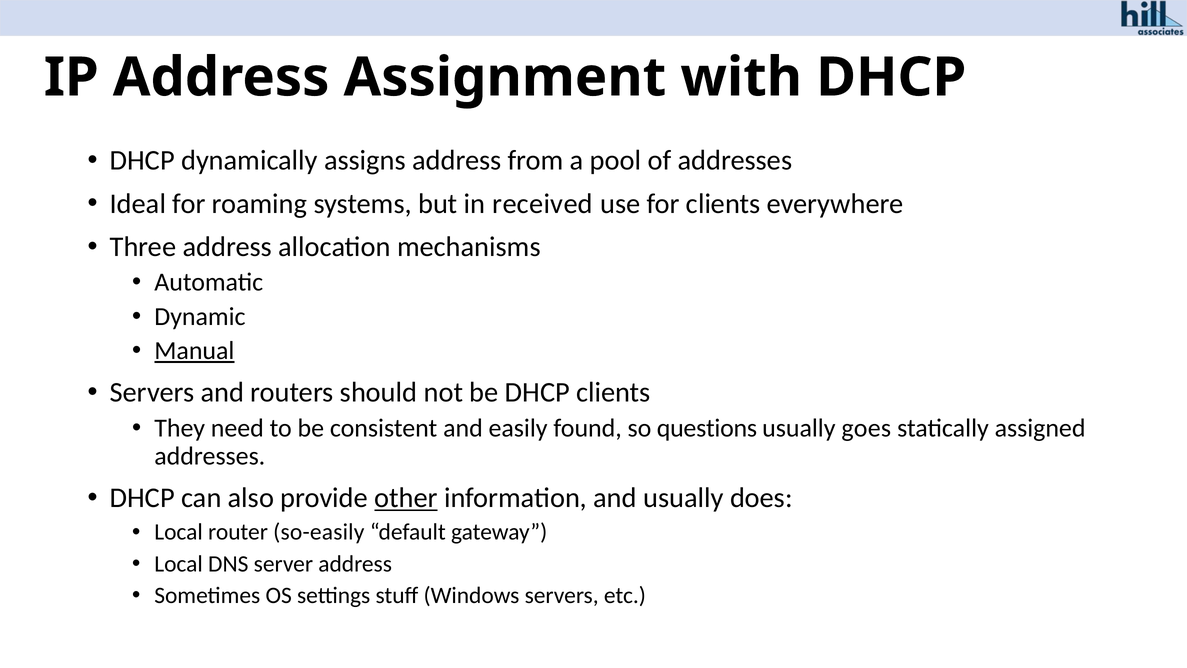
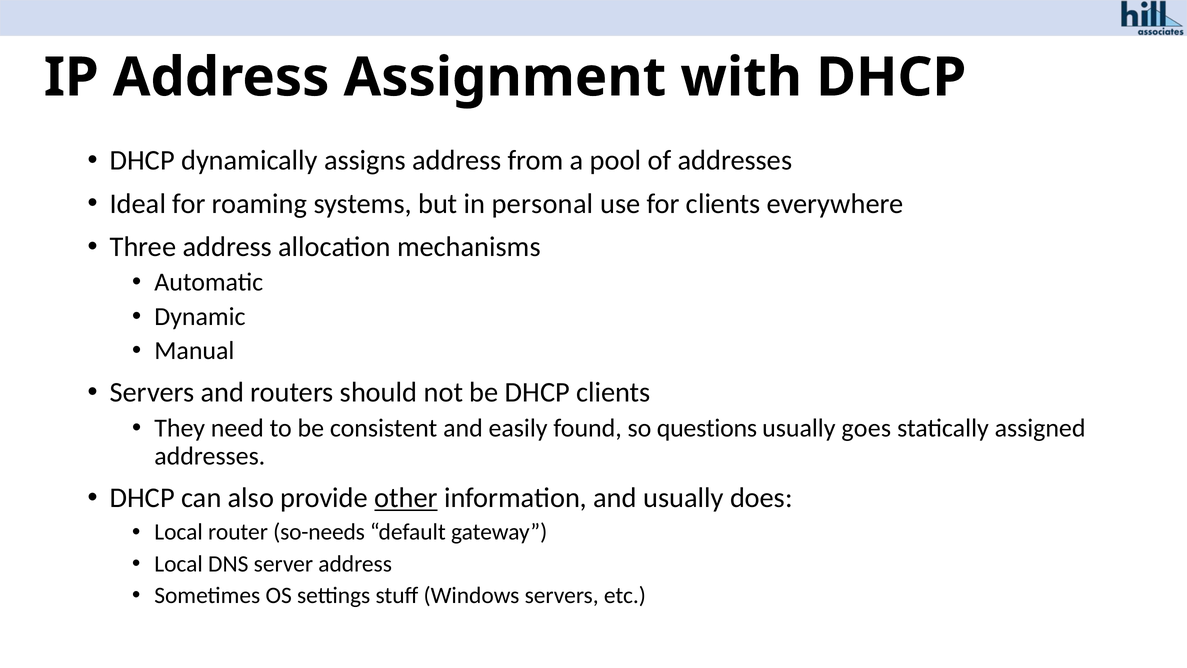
received: received -> personal (543, 204)
Manual underline: present -> none (194, 351)
so-easily: so-easily -> so-needs (319, 532)
